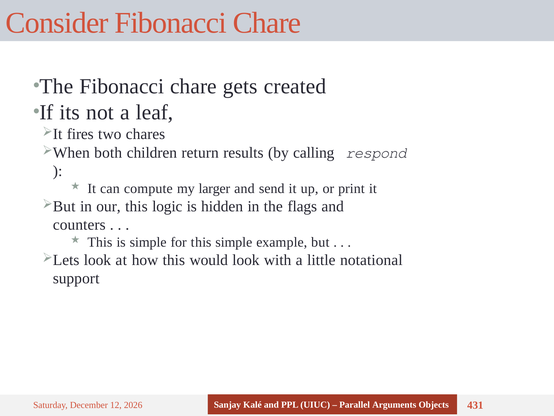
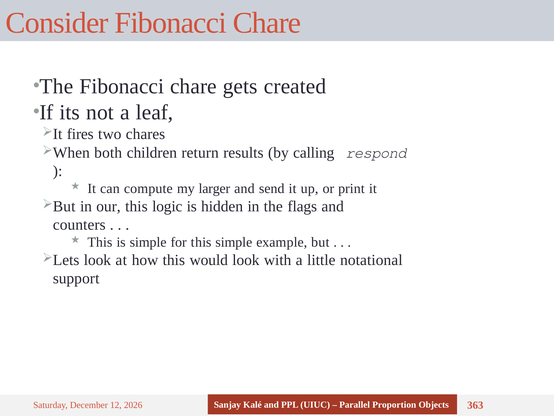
Arguments: Arguments -> Proportion (394, 404)
431: 431 -> 363 (475, 405)
